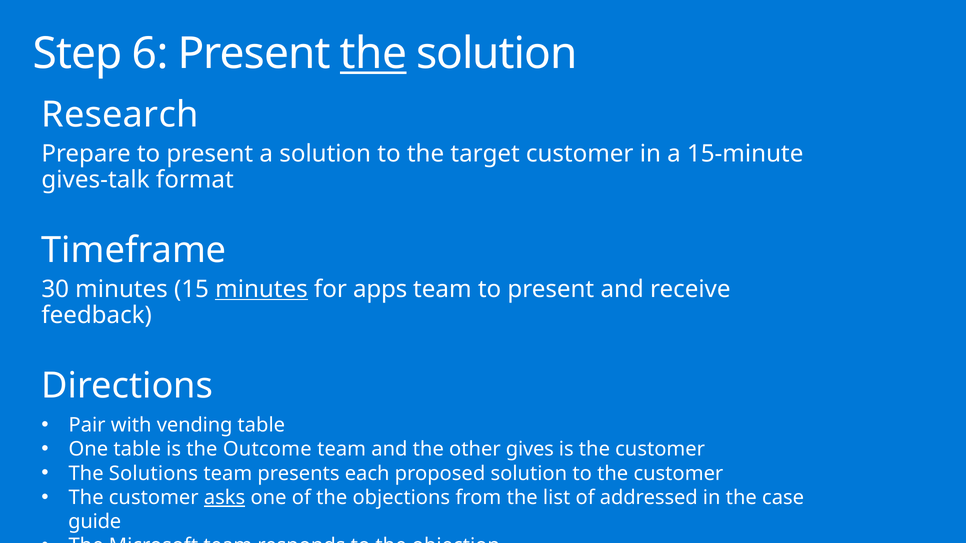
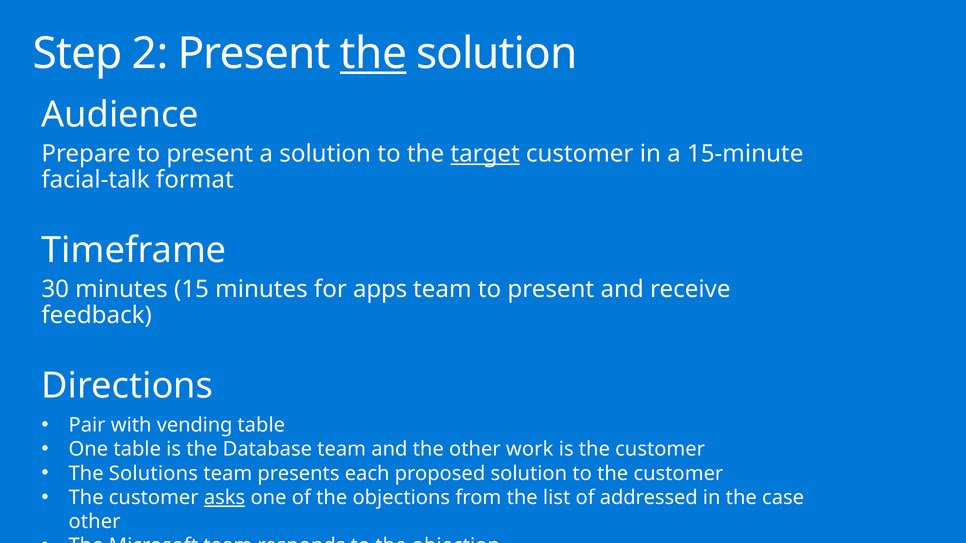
6: 6 -> 2 (150, 54)
Research: Research -> Audience (120, 115)
target underline: none -> present (485, 154)
gives-talk: gives-talk -> facial-talk (96, 180)
minutes underline: present -> none (261, 289)
Outcome: Outcome -> Database (267, 450)
other gives: gives -> work (530, 450)
guide: guide -> other (95, 522)
